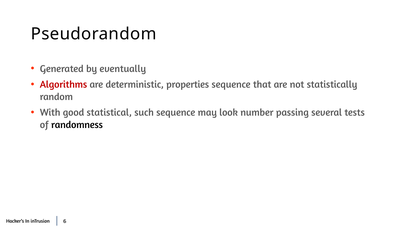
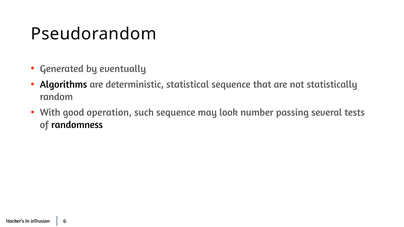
Algorithms colour: red -> black (63, 85)
properties: properties -> statistical (188, 85)
statistical: statistical -> operation (109, 113)
